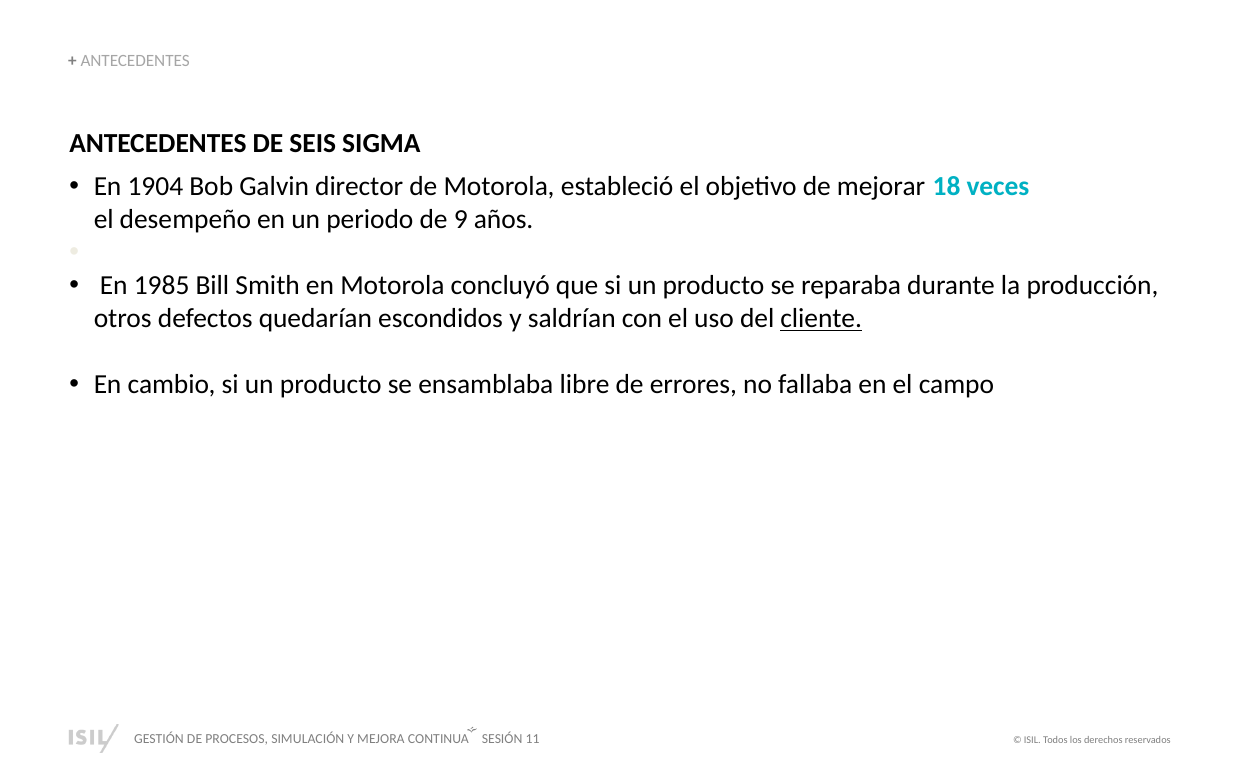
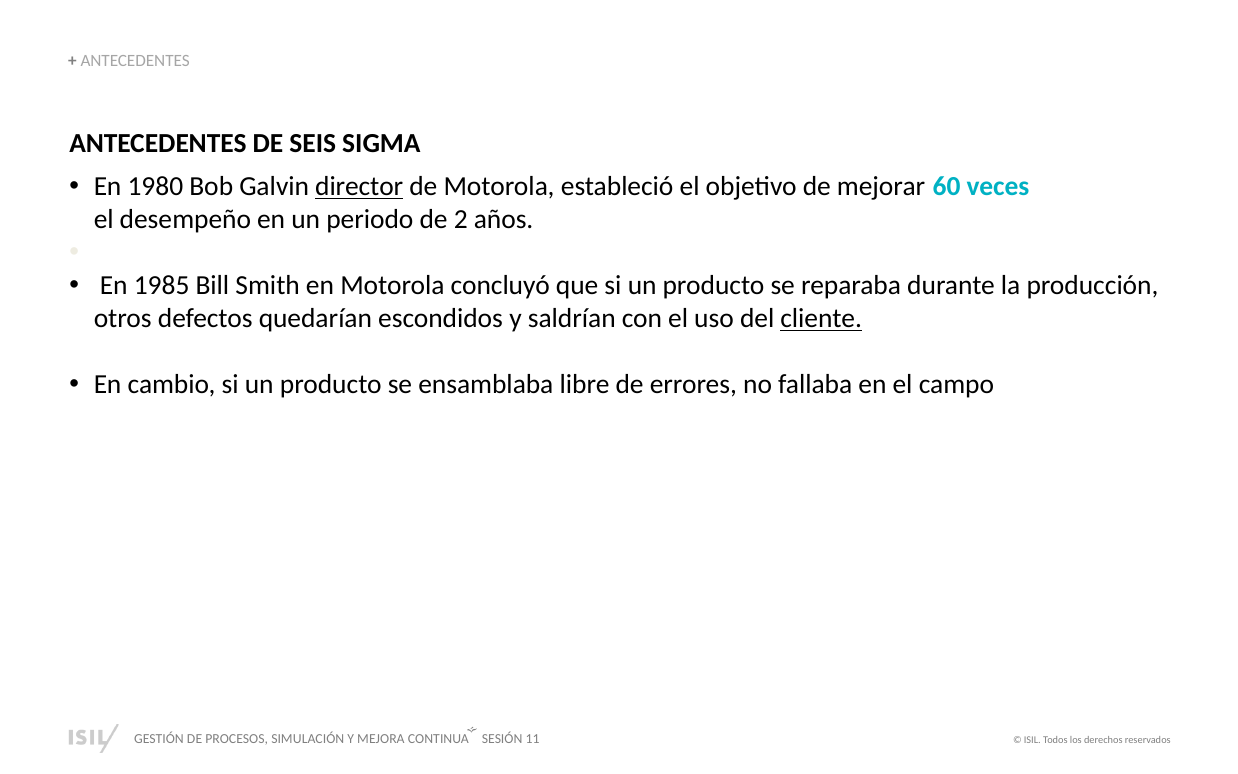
1904: 1904 -> 1980 (155, 187)
director underline: none -> present (359, 187)
18: 18 -> 60 (947, 187)
9: 9 -> 2 (461, 220)
